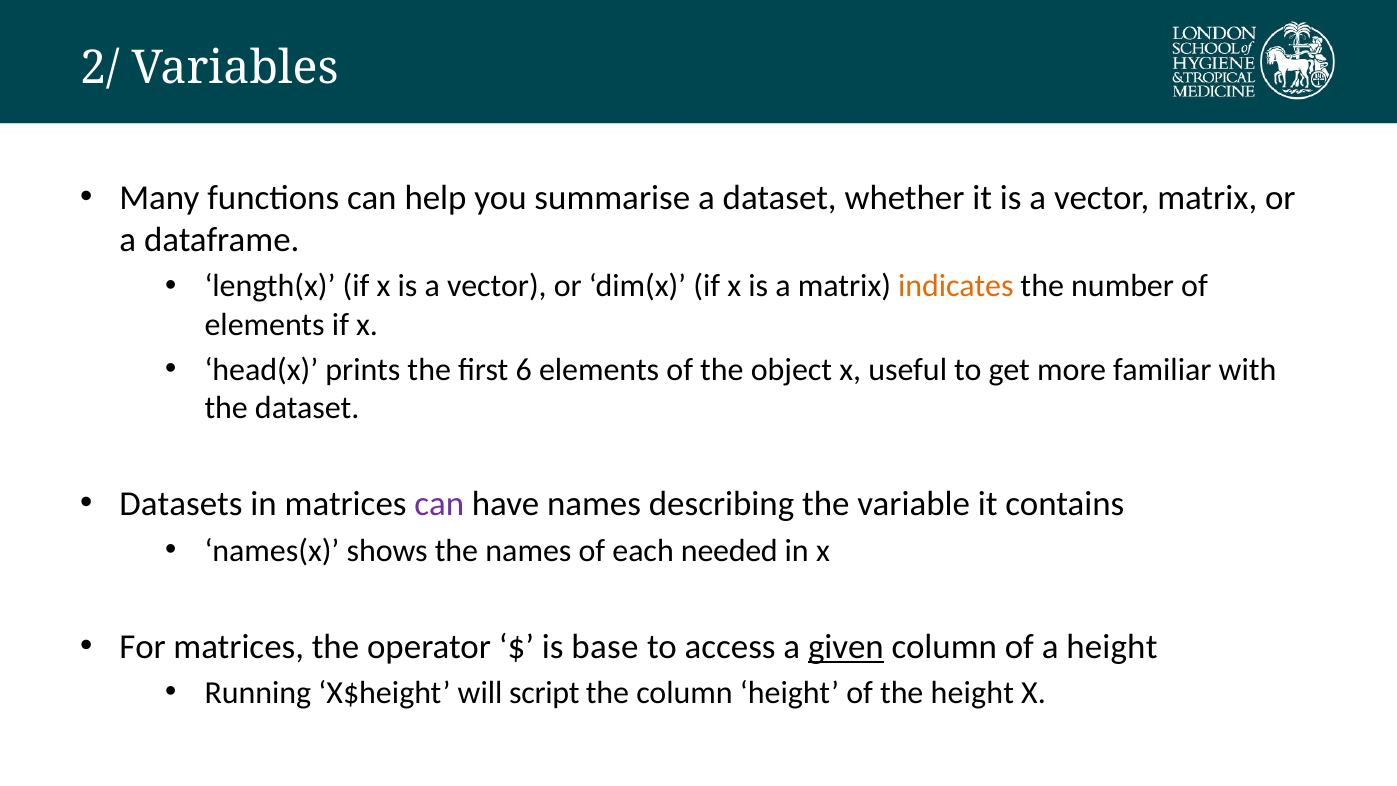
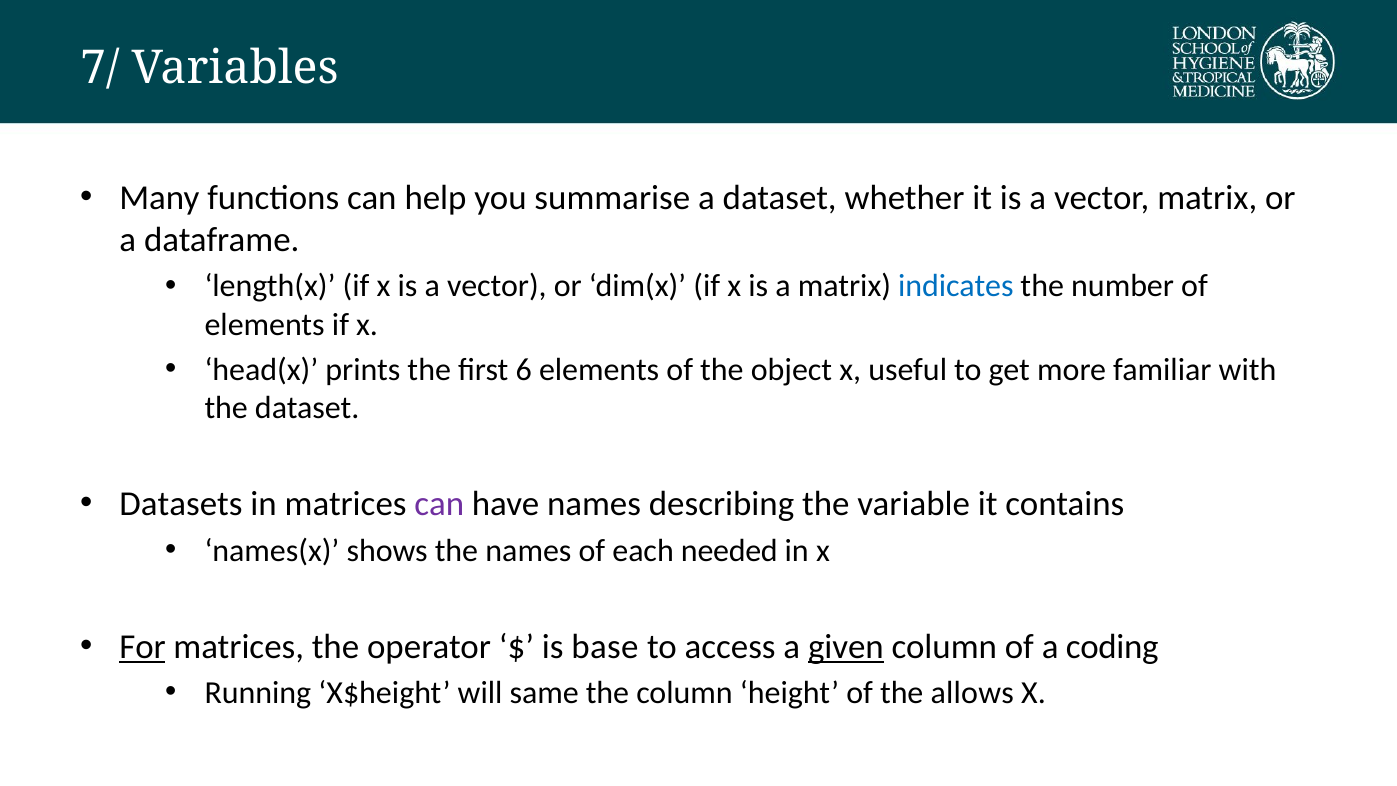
2/: 2/ -> 7/ (100, 68)
indicates colour: orange -> blue (956, 286)
For underline: none -> present (143, 647)
a height: height -> coding (1112, 647)
script: script -> same (544, 693)
the height: height -> allows (972, 693)
